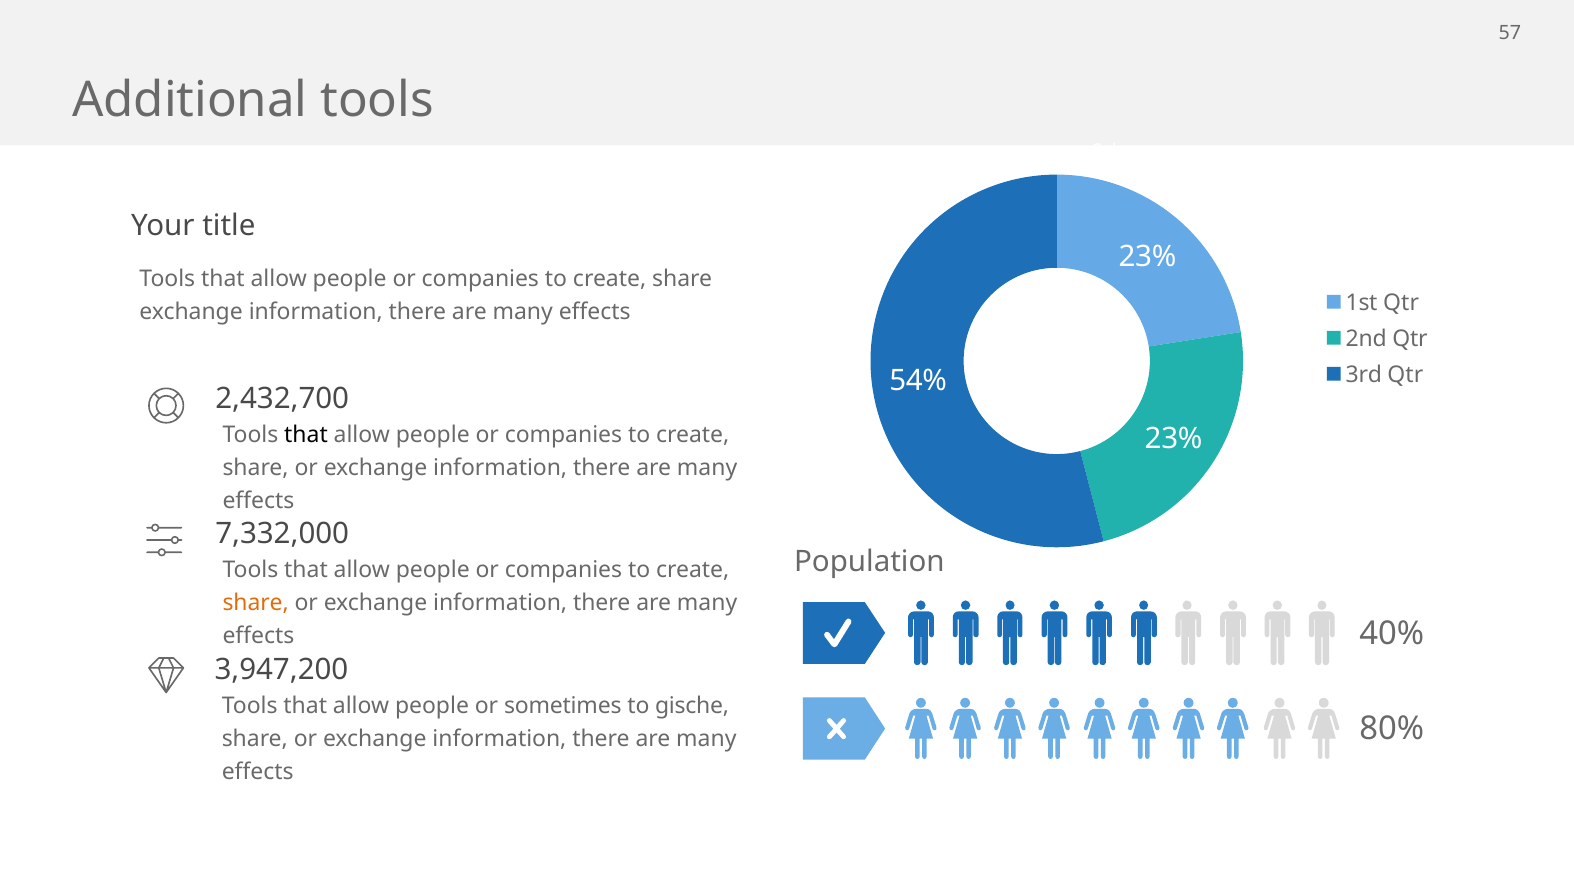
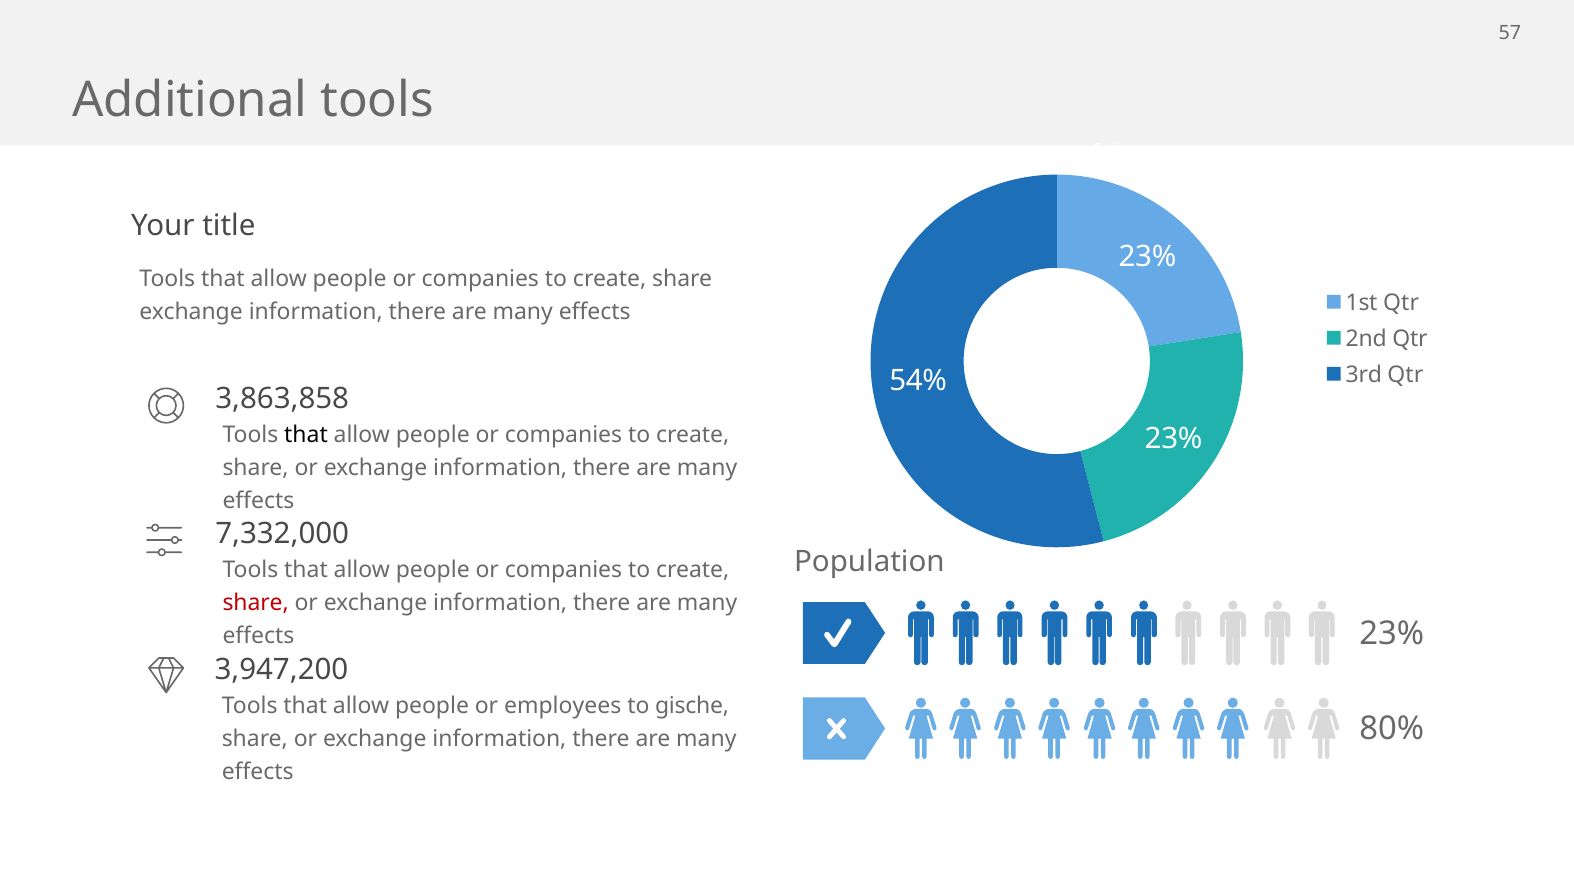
2,432,700: 2,432,700 -> 3,863,858 (282, 399)
share colour: orange -> red (256, 603)
40%: 40% -> 23% (1392, 633)
sometimes: sometimes -> employees (563, 705)
